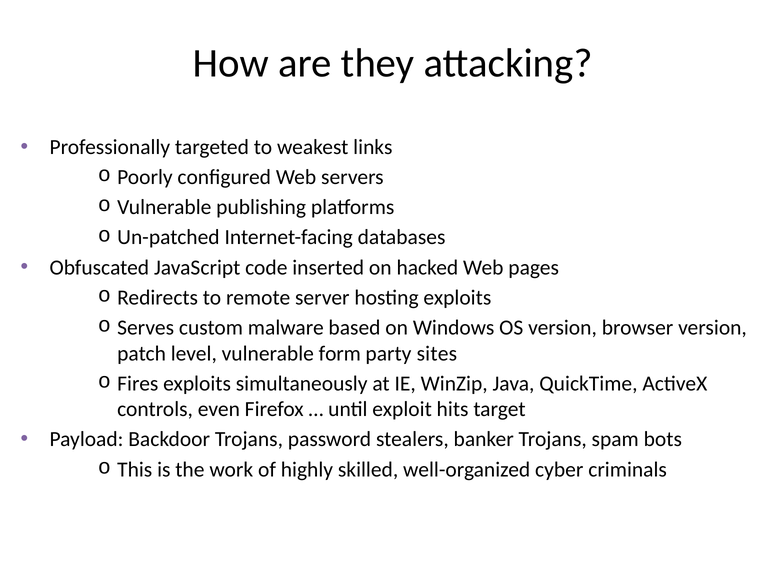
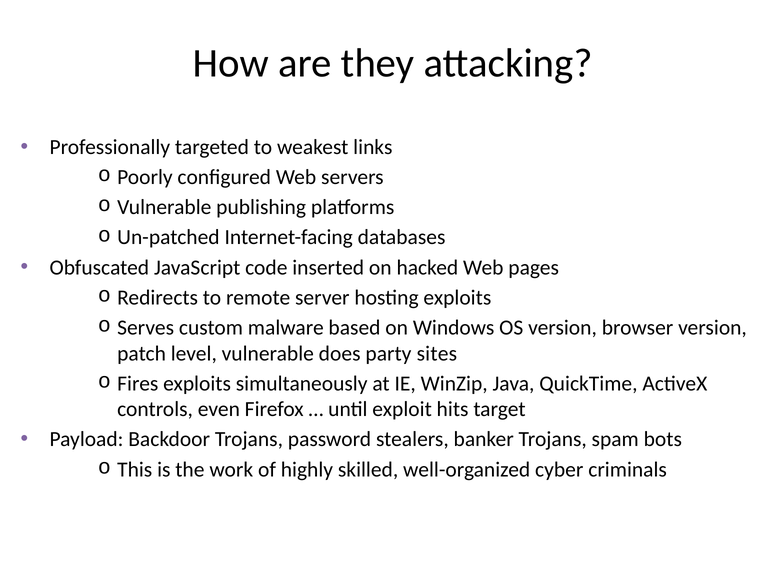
form: form -> does (340, 353)
